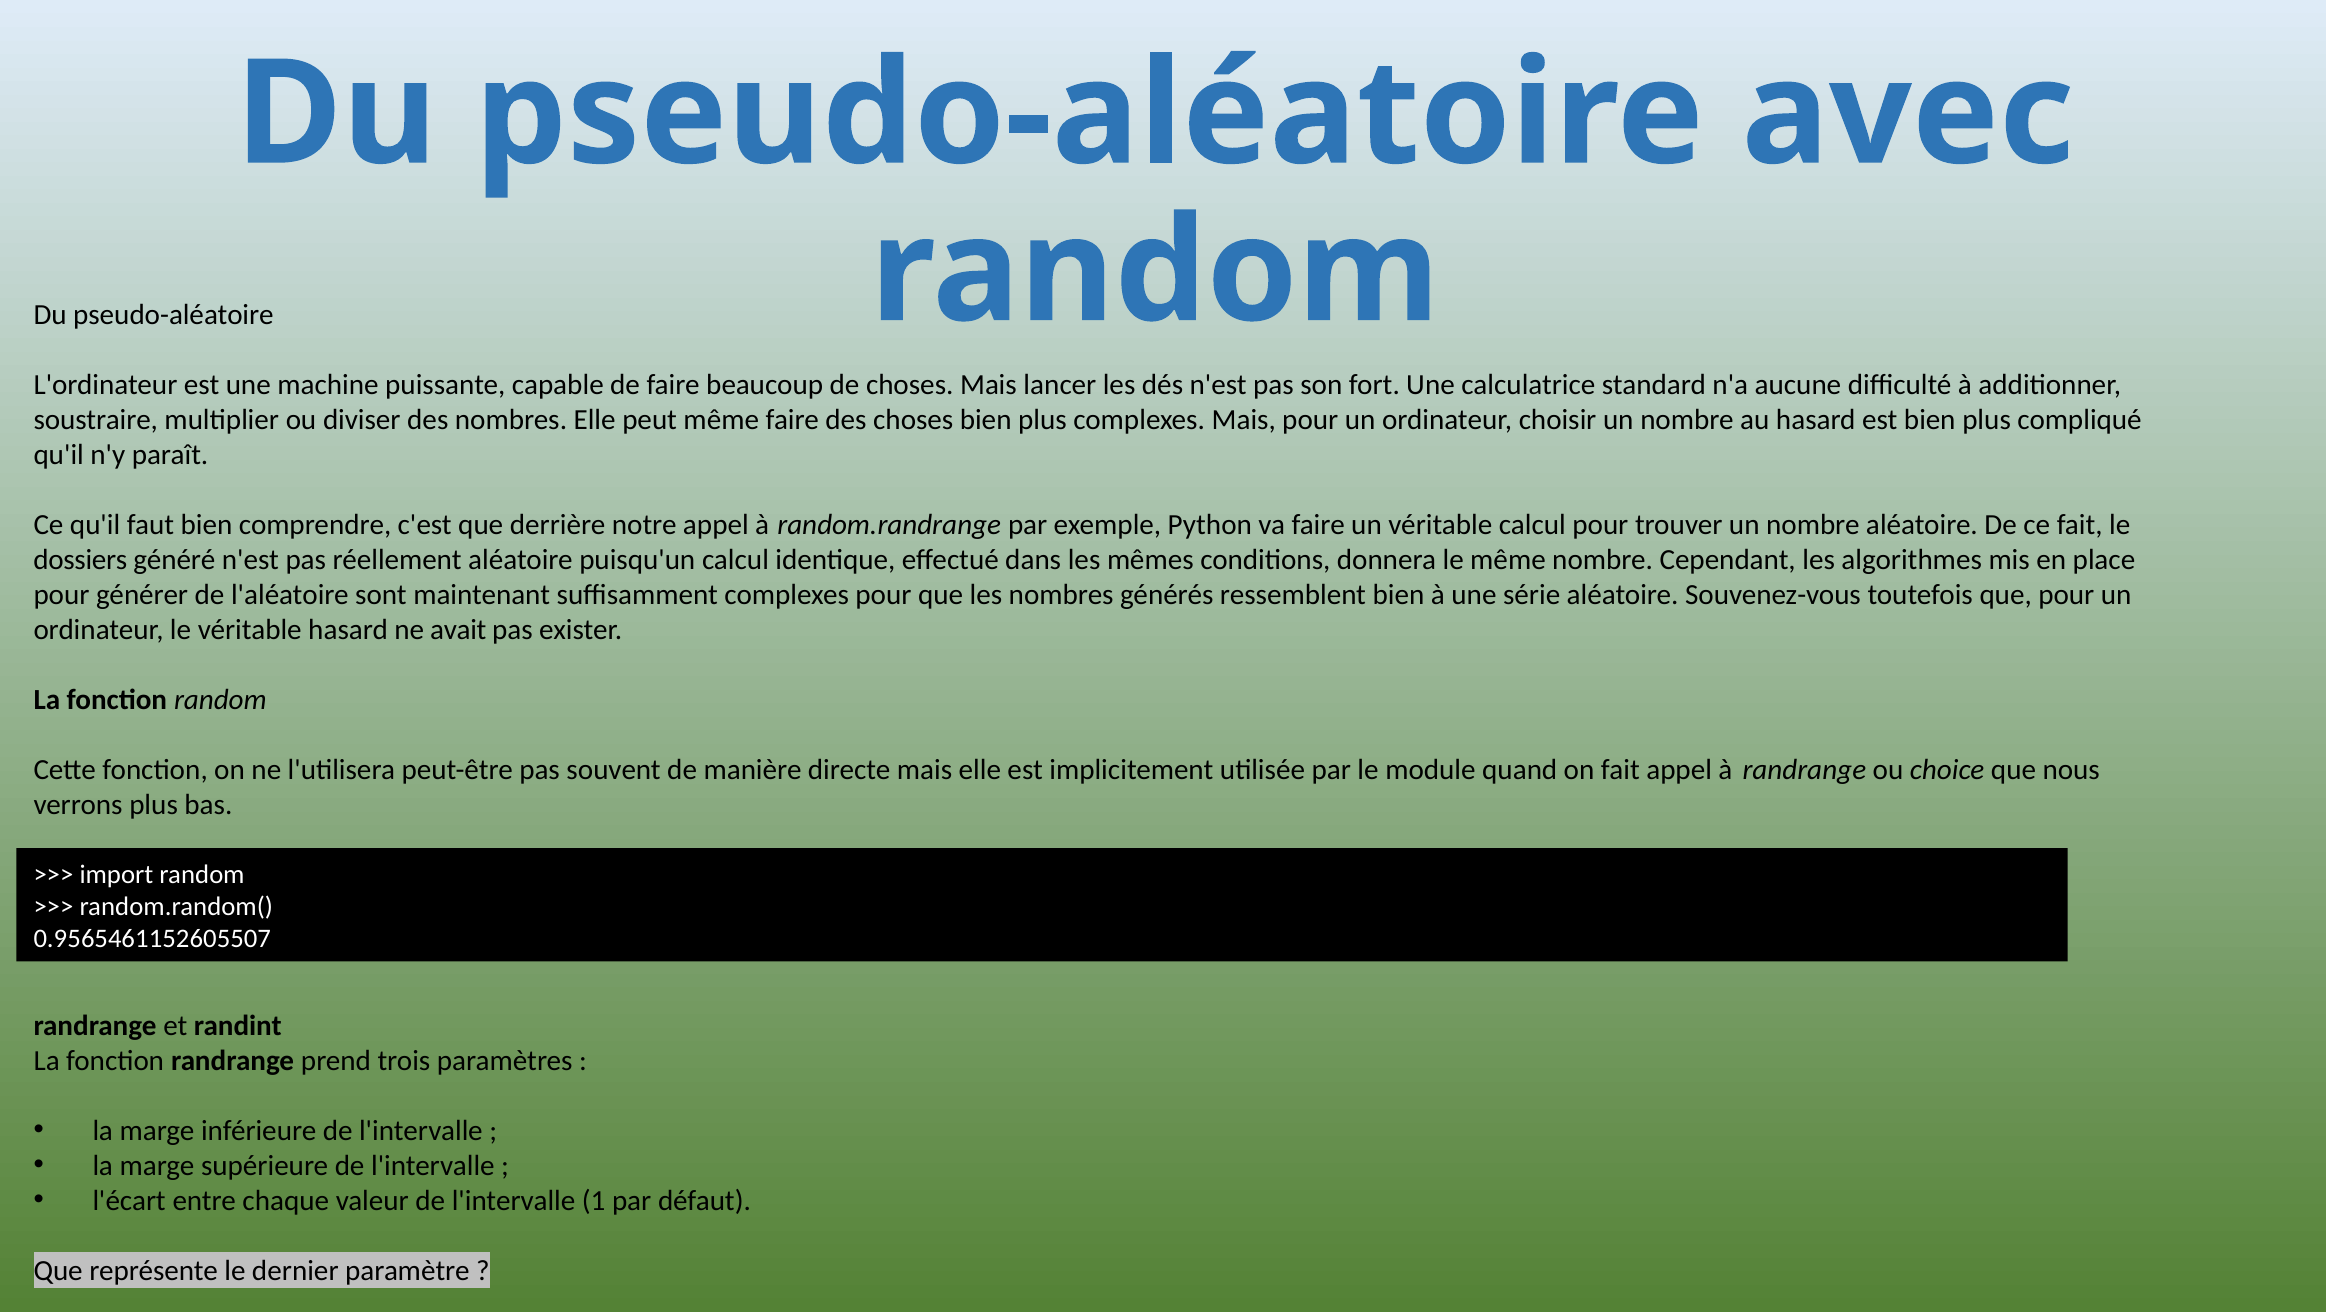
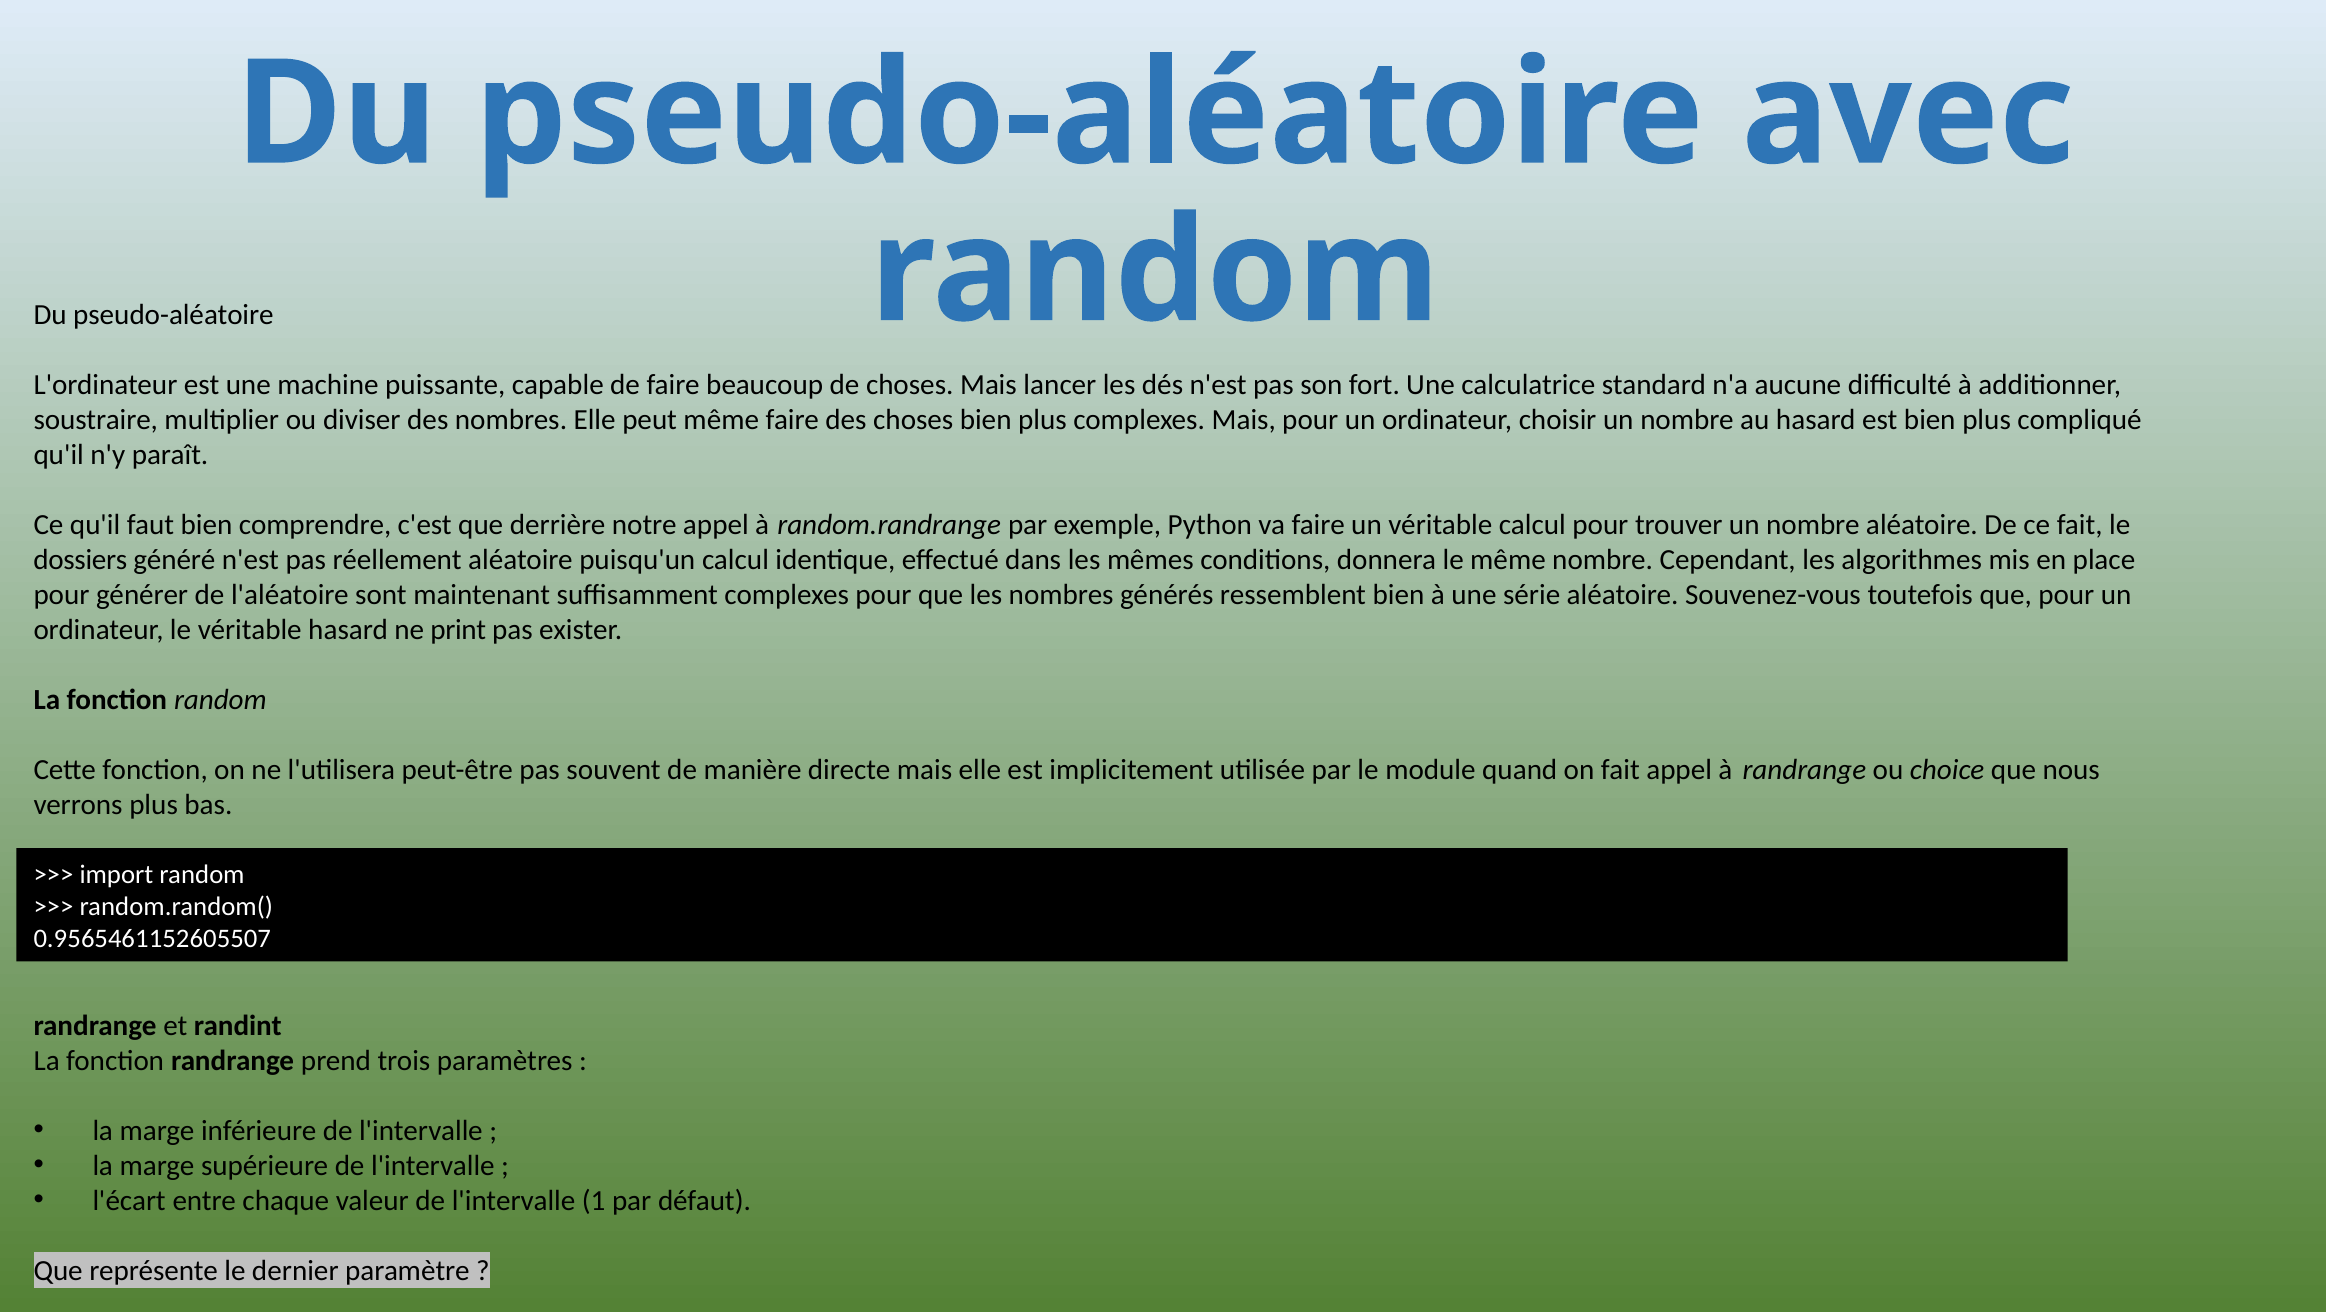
avait: avait -> print (458, 630)
